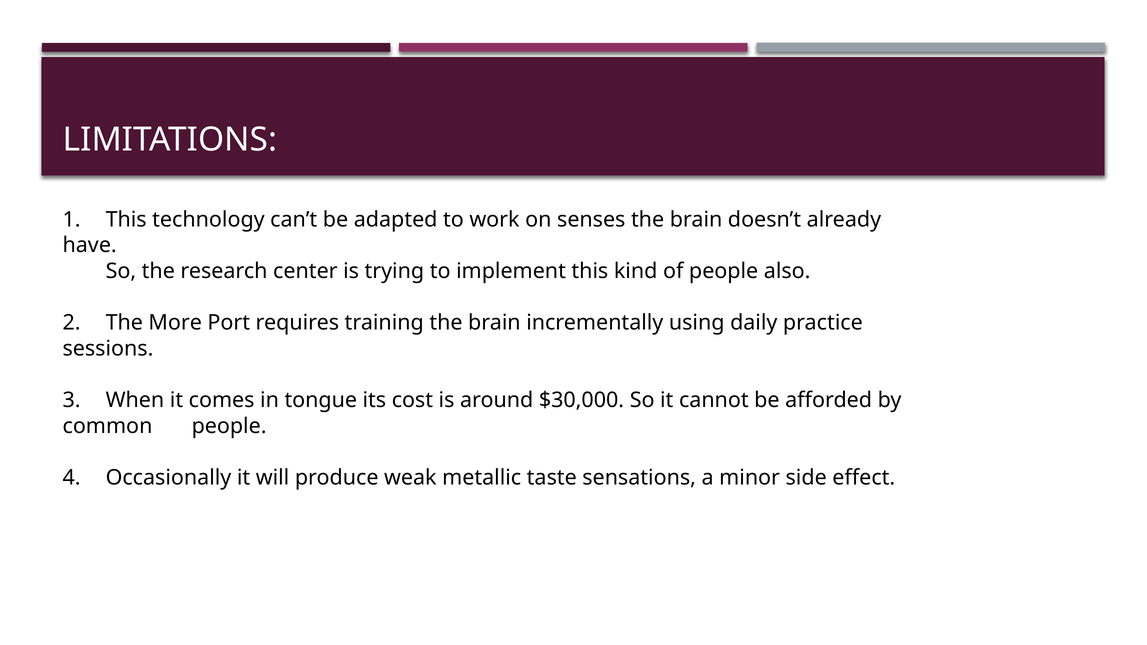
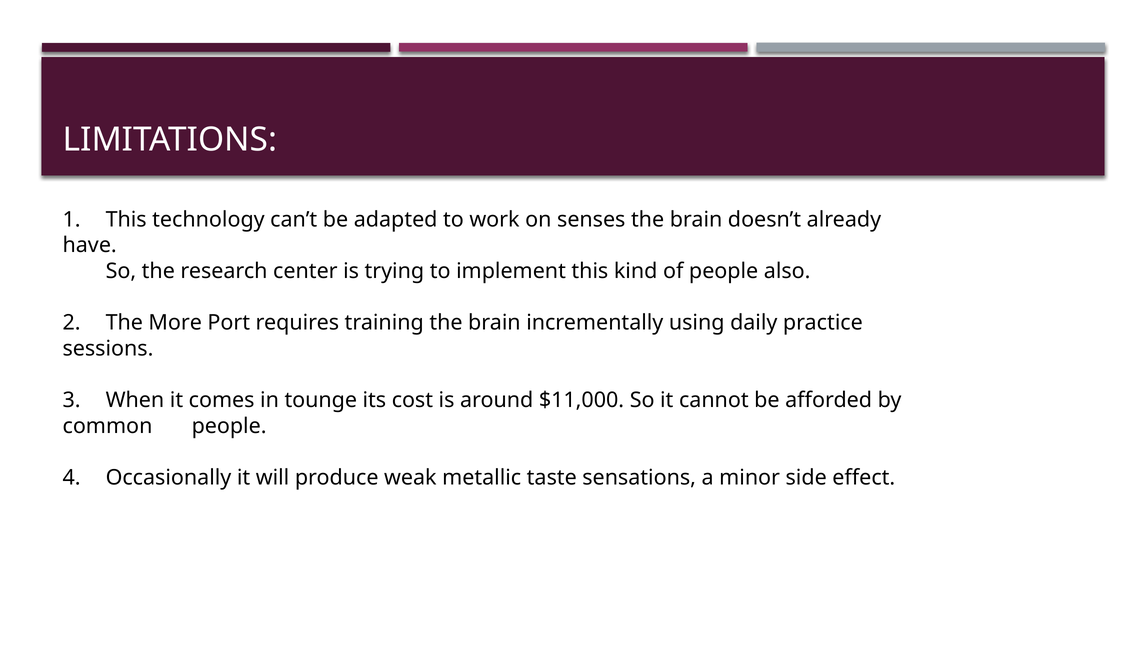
tongue: tongue -> tounge (321, 400)
$30,000: $30,000 -> $11,000 (581, 400)
